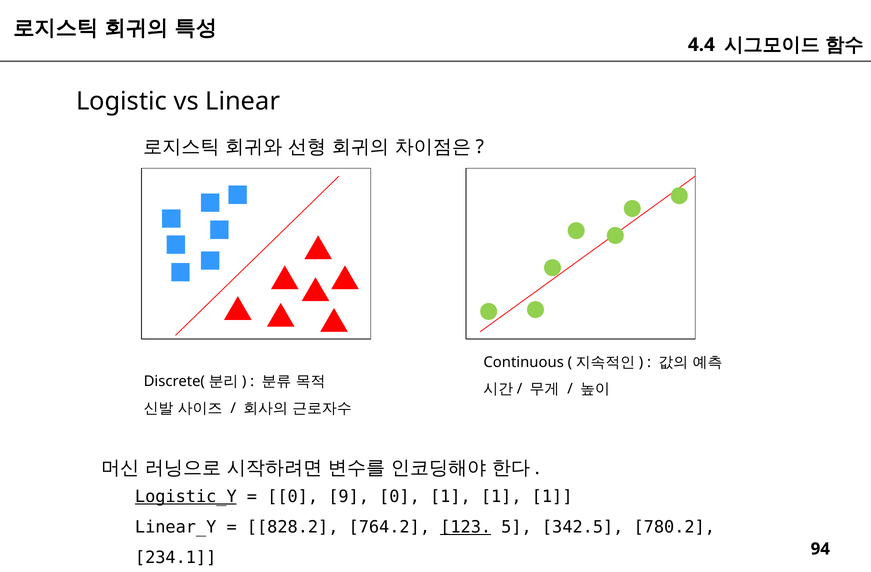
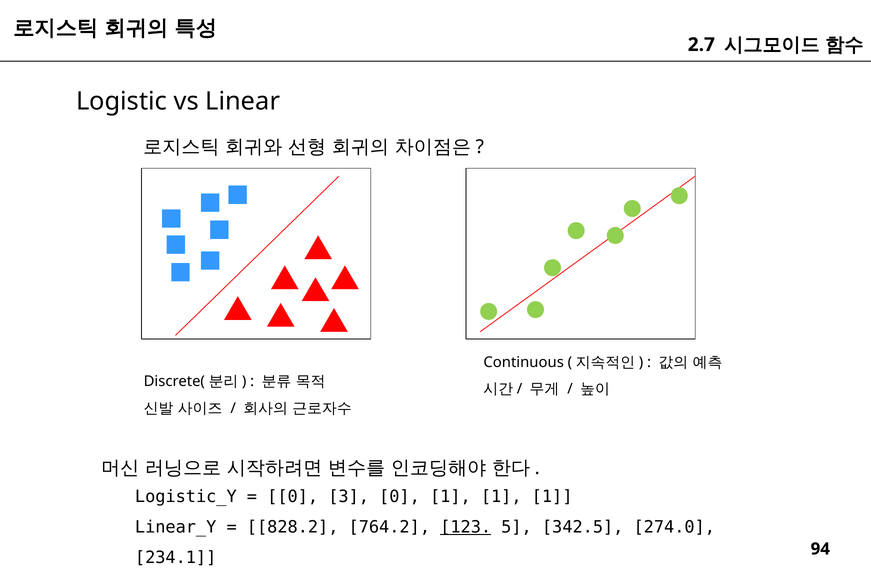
4.4: 4.4 -> 2.7 (701, 45)
Logistic_Y underline: present -> none (186, 497)
9: 9 -> 3 (349, 497)
780.2: 780.2 -> 274.0 (674, 527)
